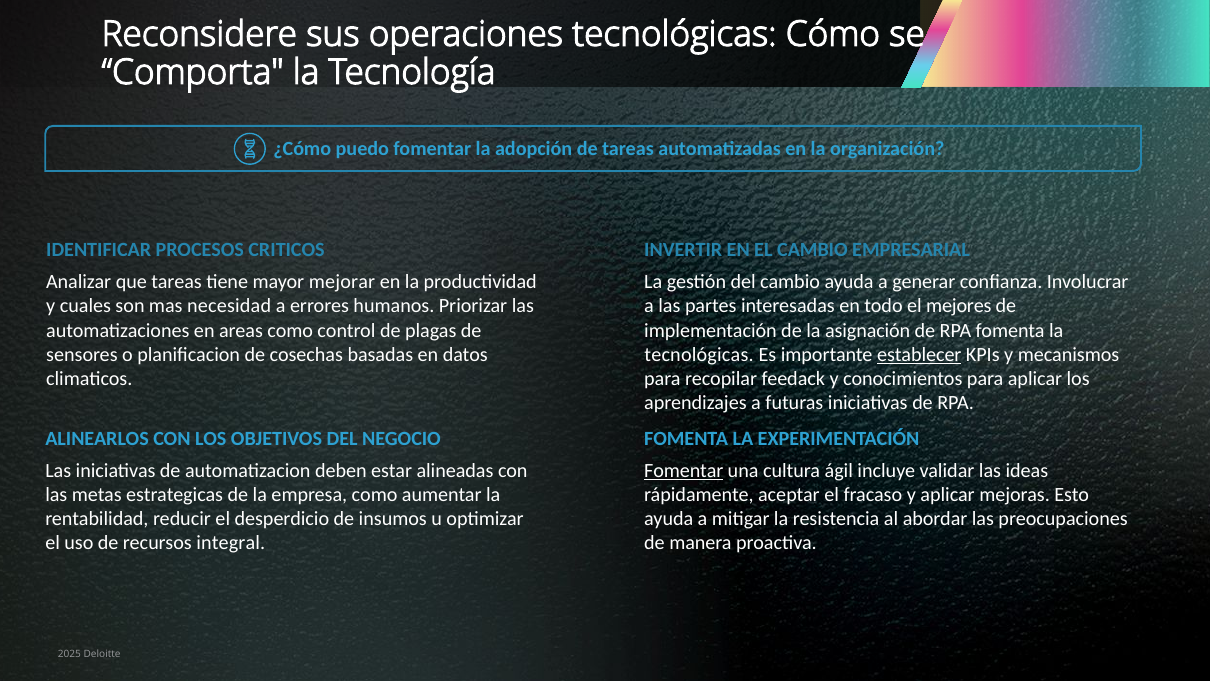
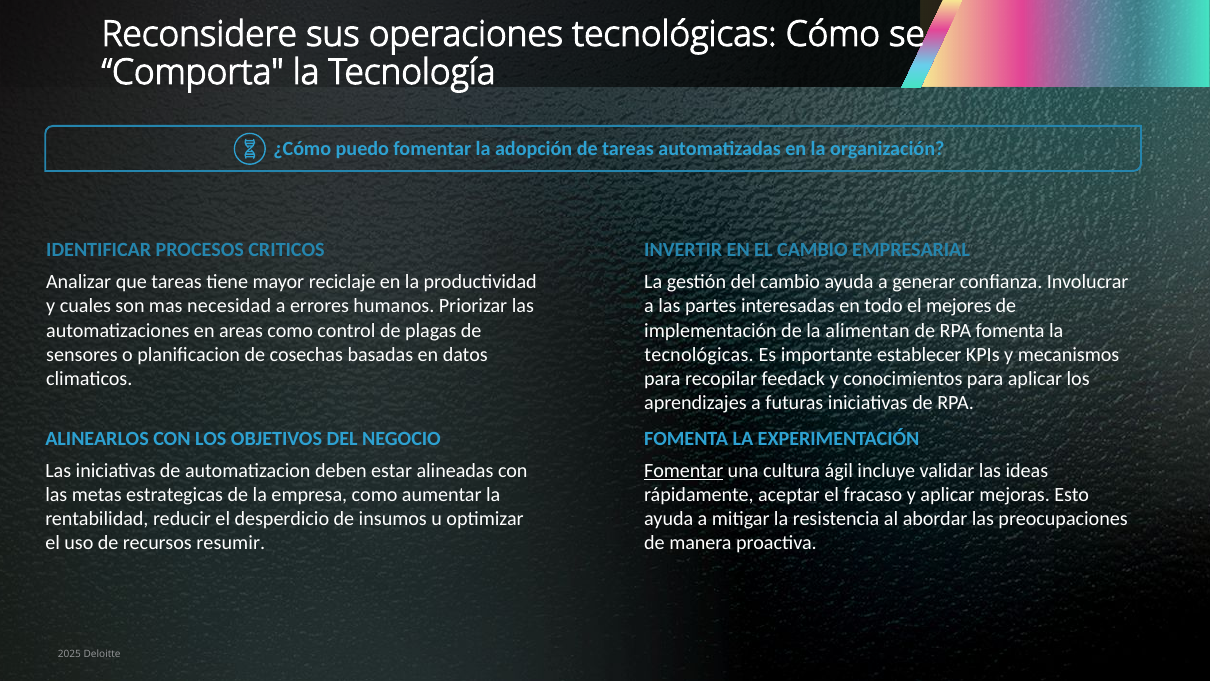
mejorar: mejorar -> reciclaje (342, 282)
asignación: asignación -> alimentan (868, 330)
establecer underline: present -> none (919, 354)
integral: integral -> resumir (231, 543)
